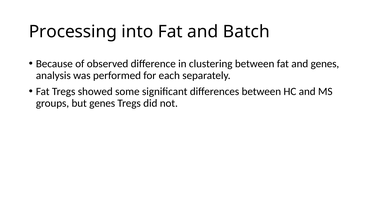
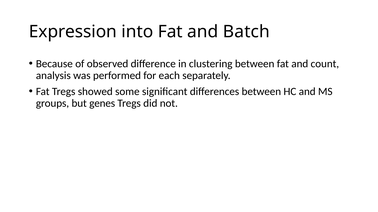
Processing: Processing -> Expression (73, 32)
and genes: genes -> count (325, 64)
